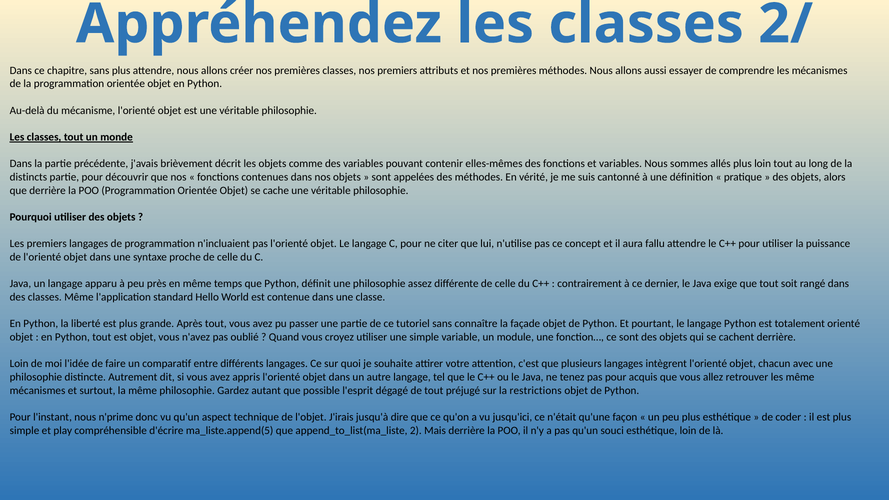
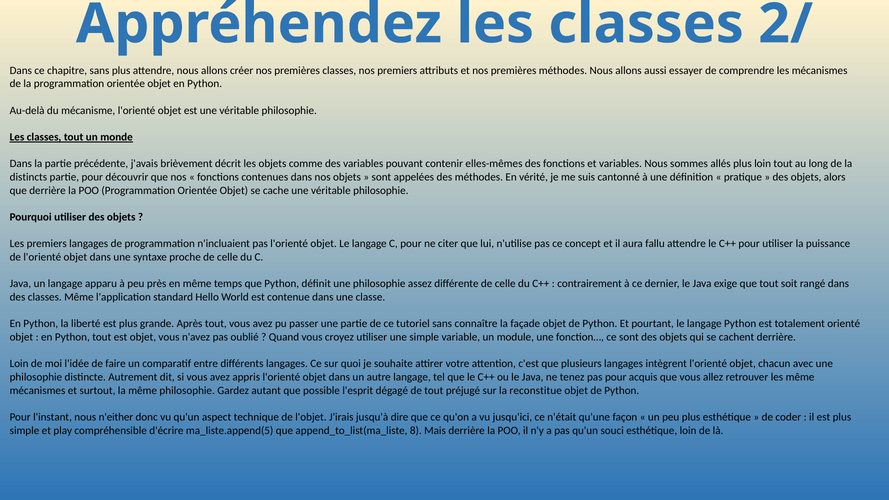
restrictions: restrictions -> reconstitue (536, 390)
n'prime: n'prime -> n'either (116, 417)
2: 2 -> 8 (416, 430)
